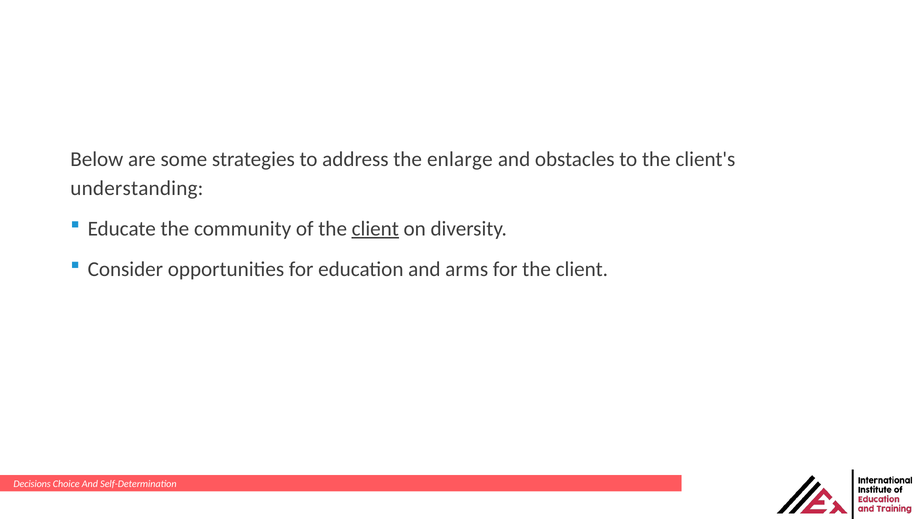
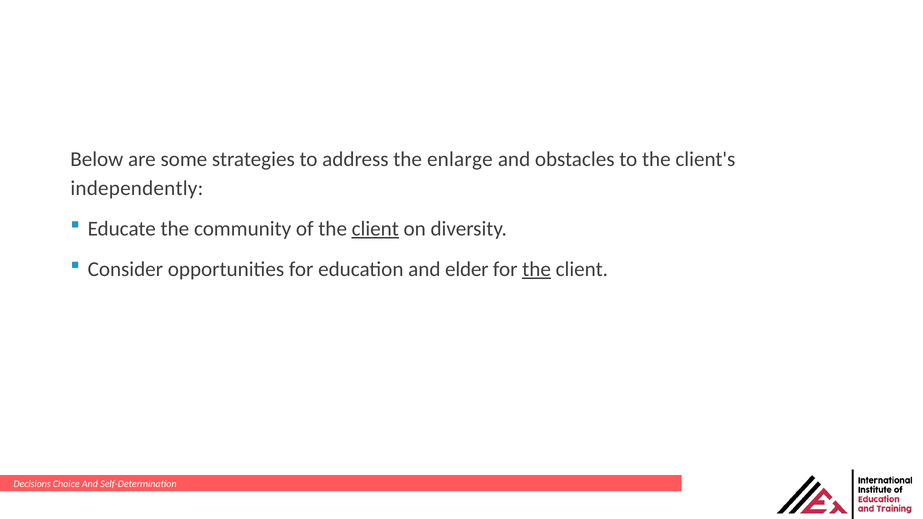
understanding: understanding -> independently (137, 188)
arms: arms -> elder (467, 269)
the underline: none -> present (537, 269)
